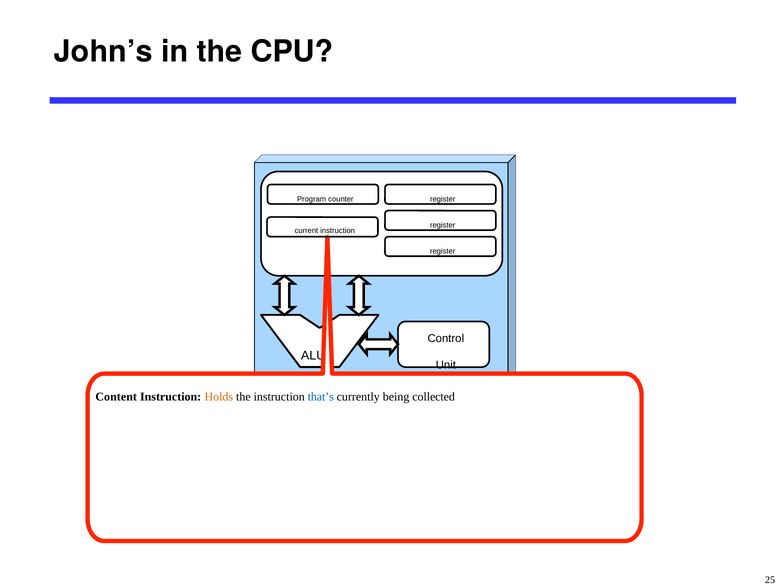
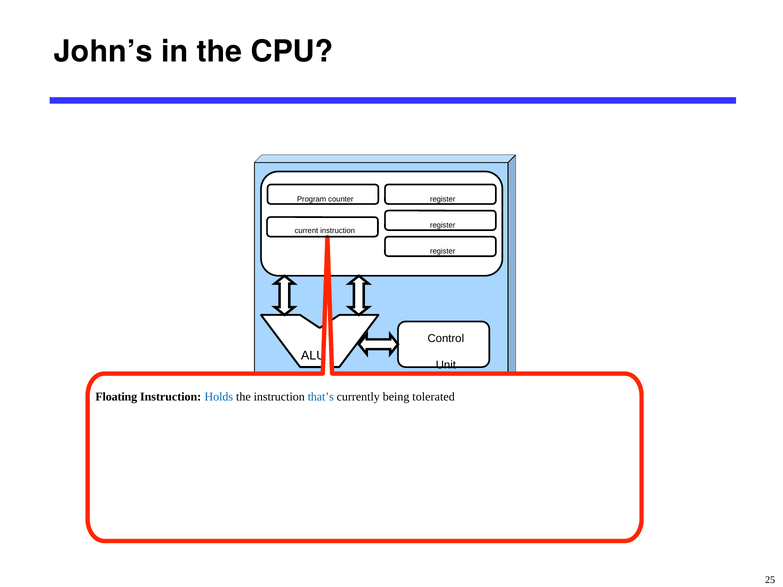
Content: Content -> Floating (116, 397)
Holds colour: orange -> blue (219, 397)
collected: collected -> tolerated (434, 397)
